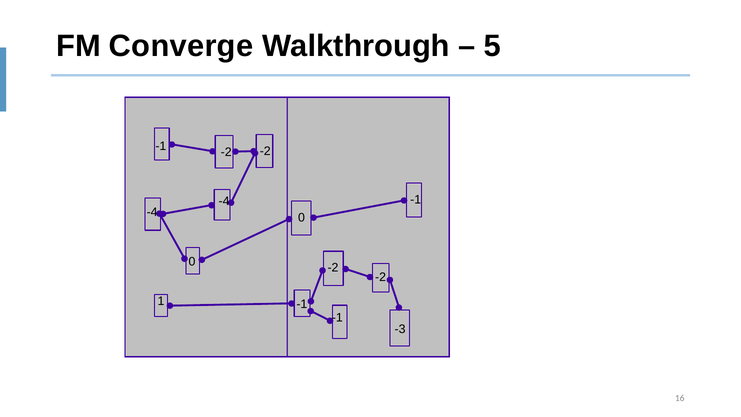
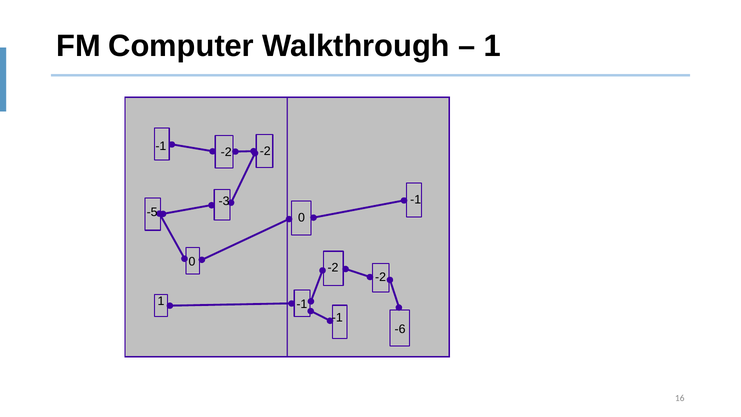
Converge: Converge -> Computer (181, 46)
5: 5 -> 1 (493, 46)
-4: -4 -> -3 (224, 201)
-4: -4 -> -5 (152, 212)
-3: -3 -> -6 (400, 329)
